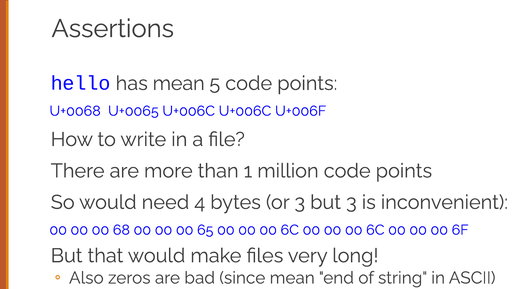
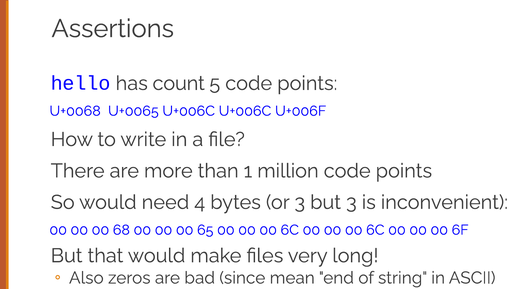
has mean: mean -> count (179, 83)
